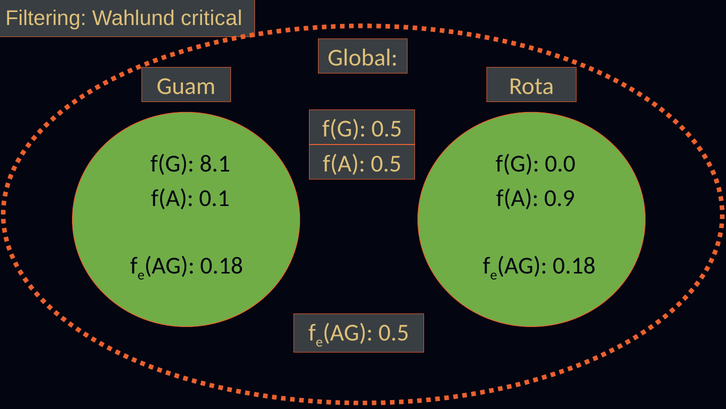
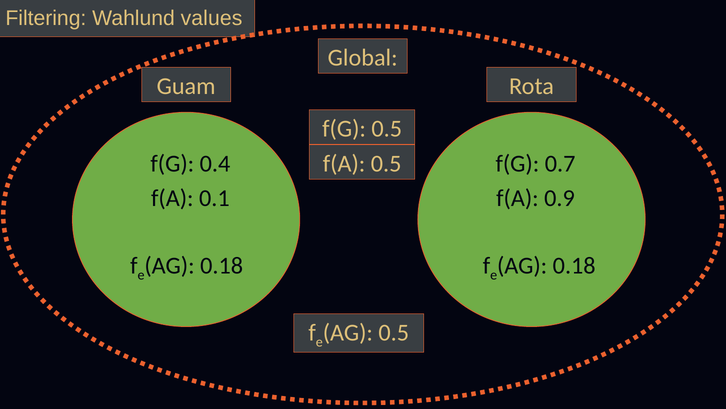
critical: critical -> values (212, 18)
8.1: 8.1 -> 0.4 (215, 163)
0.0: 0.0 -> 0.7 (560, 163)
